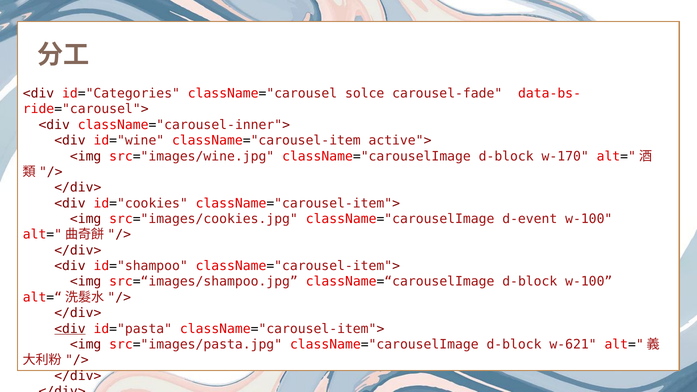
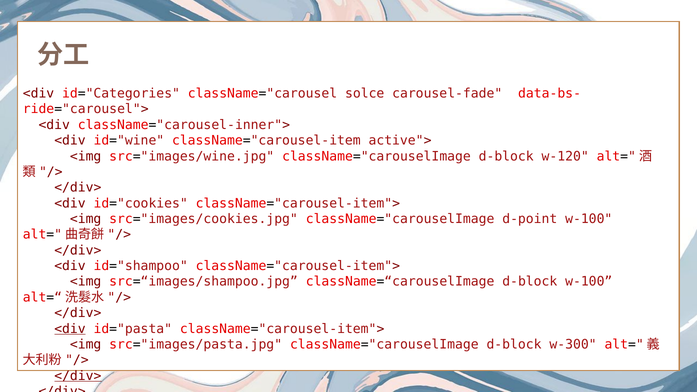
w-170: w-170 -> w-120 (565, 156)
d-event: d-event -> d-point (530, 219)
w-621: w-621 -> w-300 (573, 344)
</div> underline: none -> present (78, 376)
